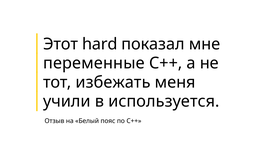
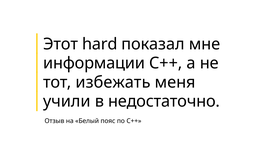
переменные: переменные -> информации (94, 63)
используется: используется -> недостаточно (164, 101)
